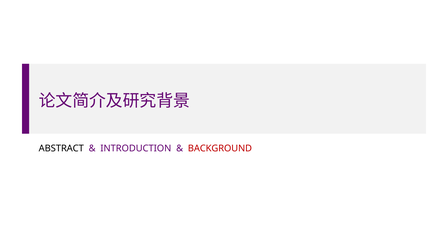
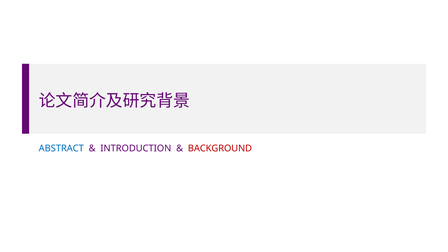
ABSTRACT colour: black -> blue (61, 148)
